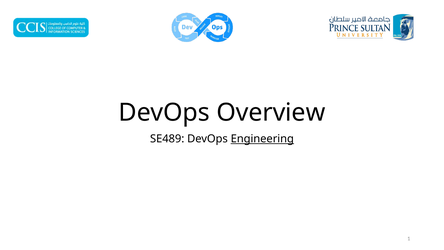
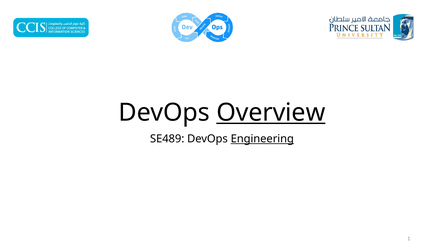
Overview underline: none -> present (271, 113)
